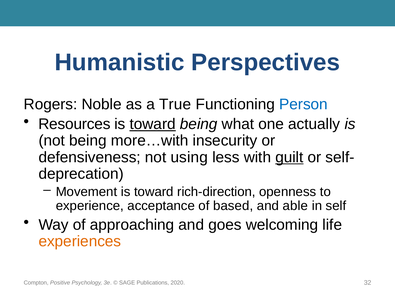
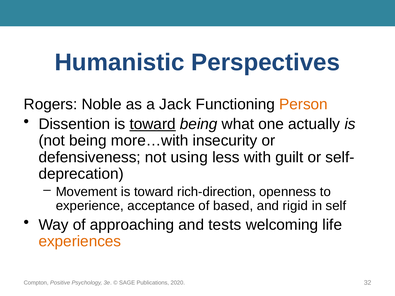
True: True -> Jack (175, 104)
Person colour: blue -> orange (303, 104)
Resources: Resources -> Dissention (74, 124)
guilt underline: present -> none (289, 157)
able: able -> rigid (295, 206)
goes: goes -> tests (225, 225)
